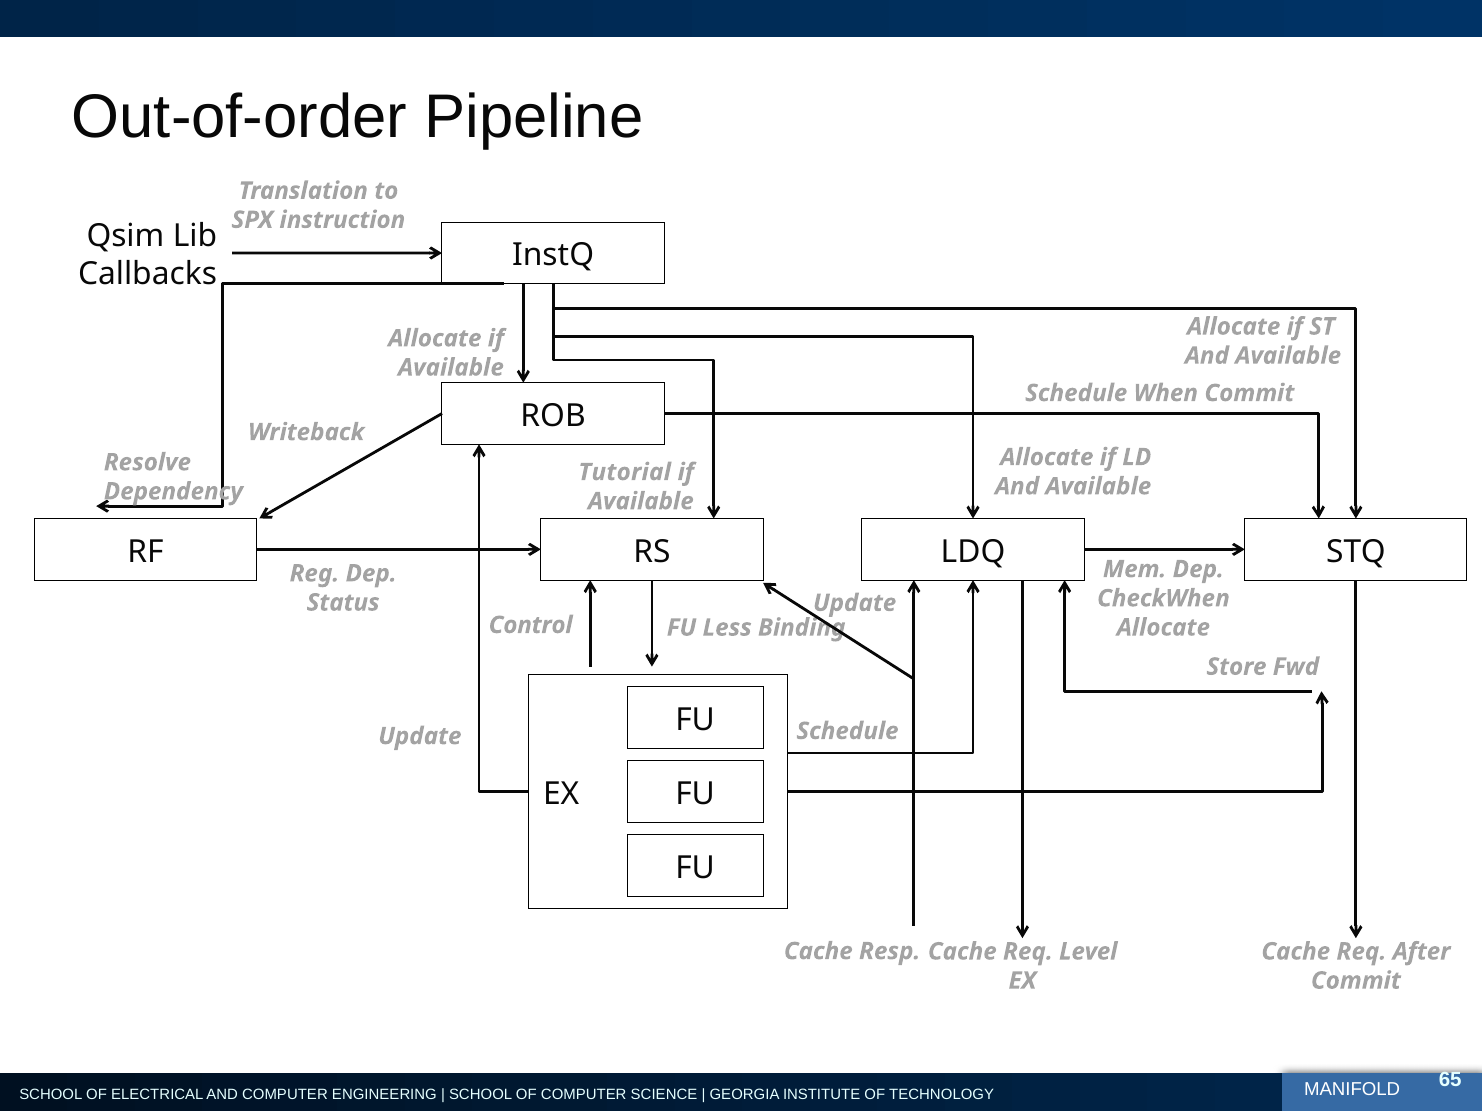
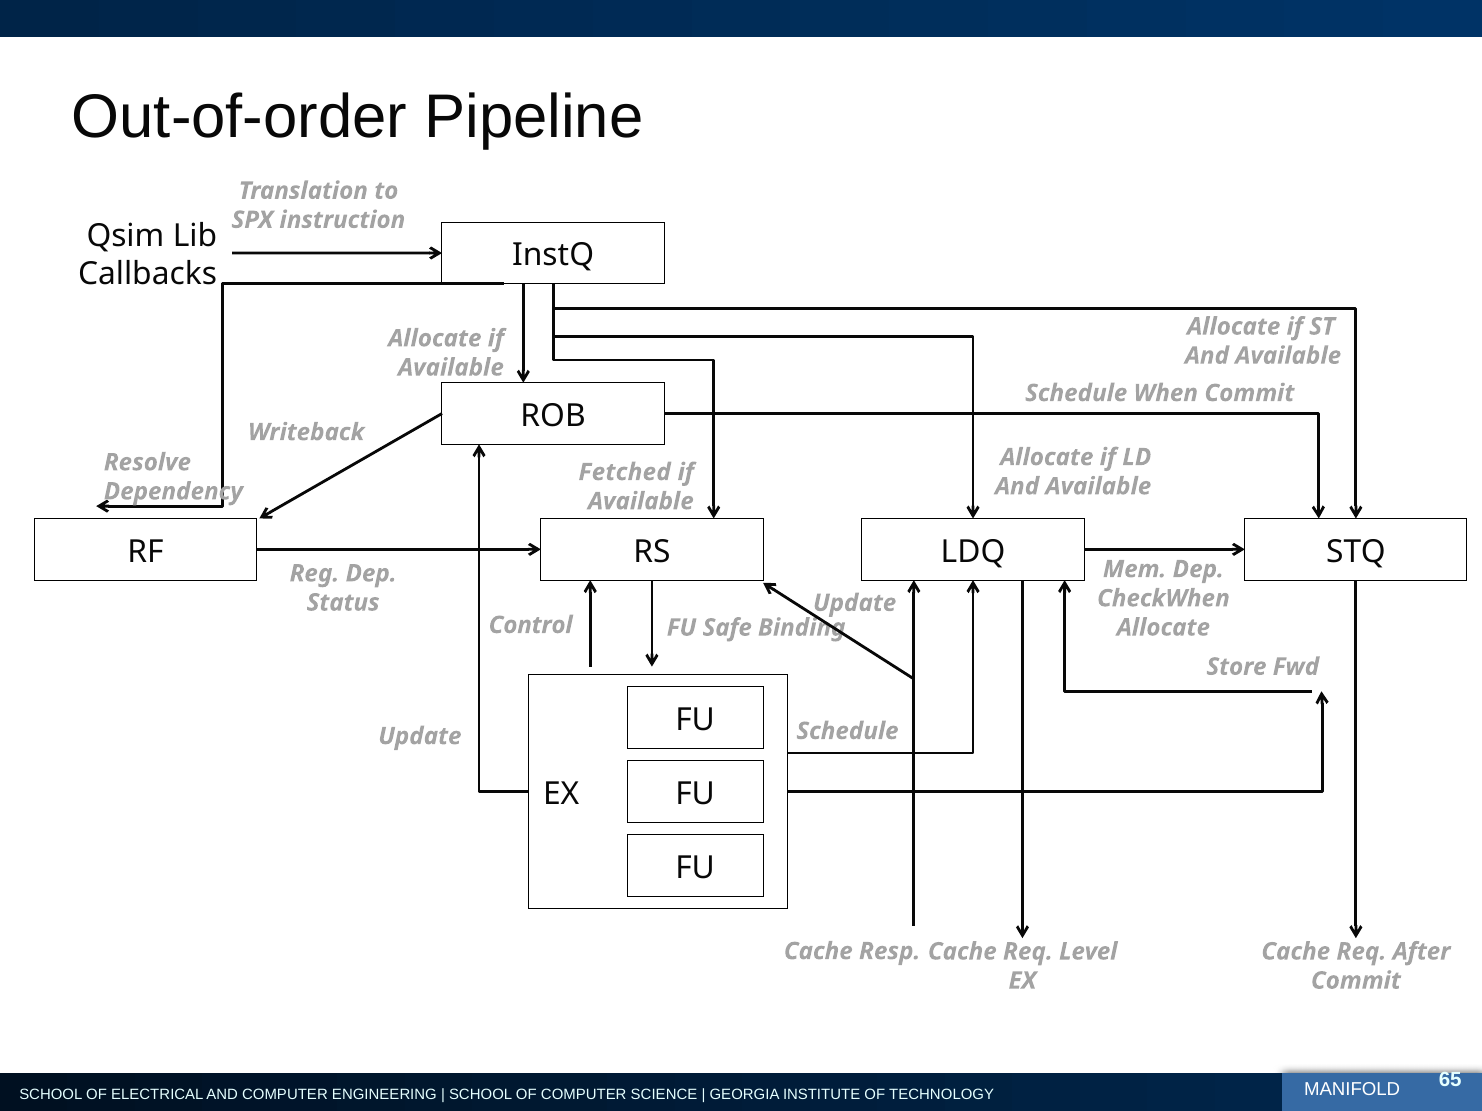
Tutorial: Tutorial -> Fetched (625, 472)
Less: Less -> Safe (727, 628)
